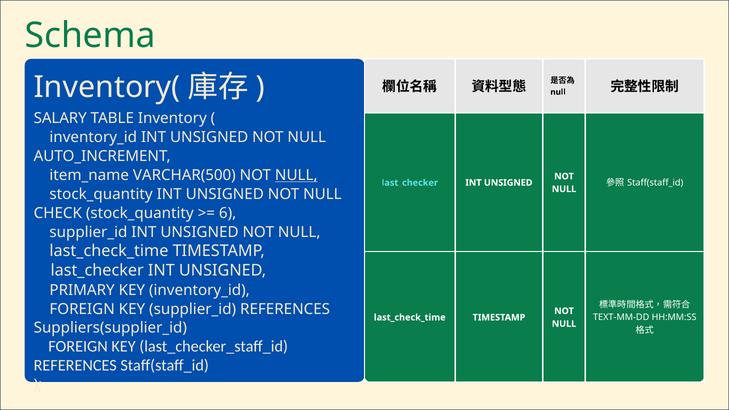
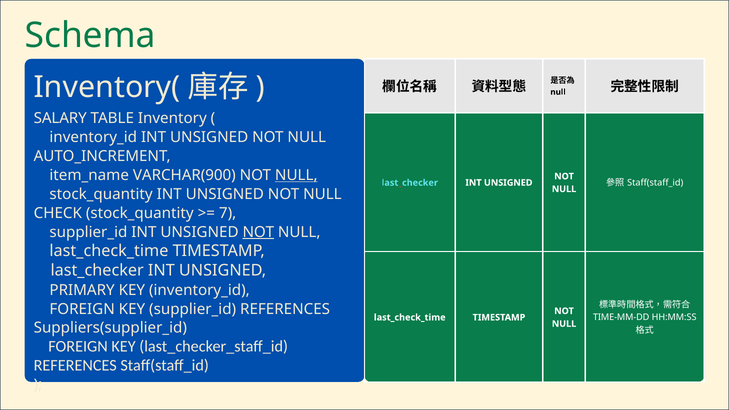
VARCHAR(500: VARCHAR(500 -> VARCHAR(900 (184, 175)
6: 6 -> 7 (228, 213)
NOT underline: none -> present (258, 232)
TEXT-MM-DD: TEXT-MM-DD -> TIME-MM-DD (621, 317)
